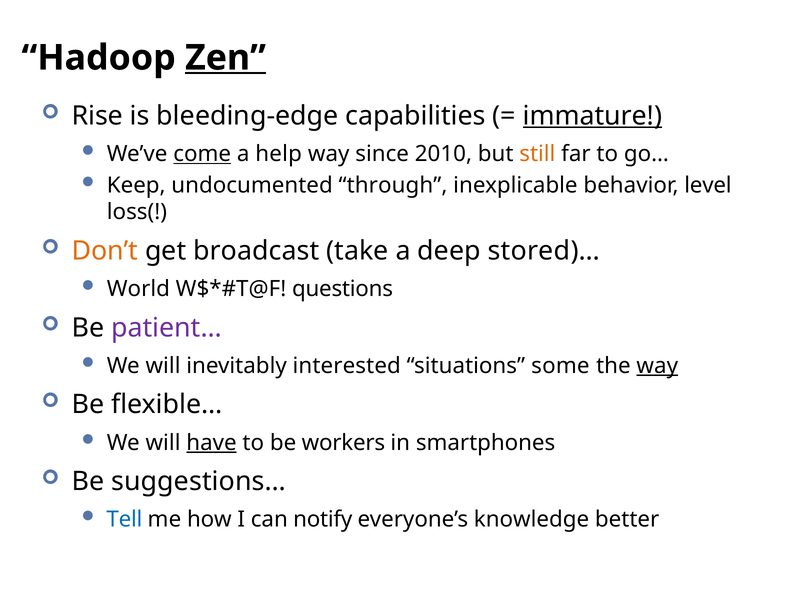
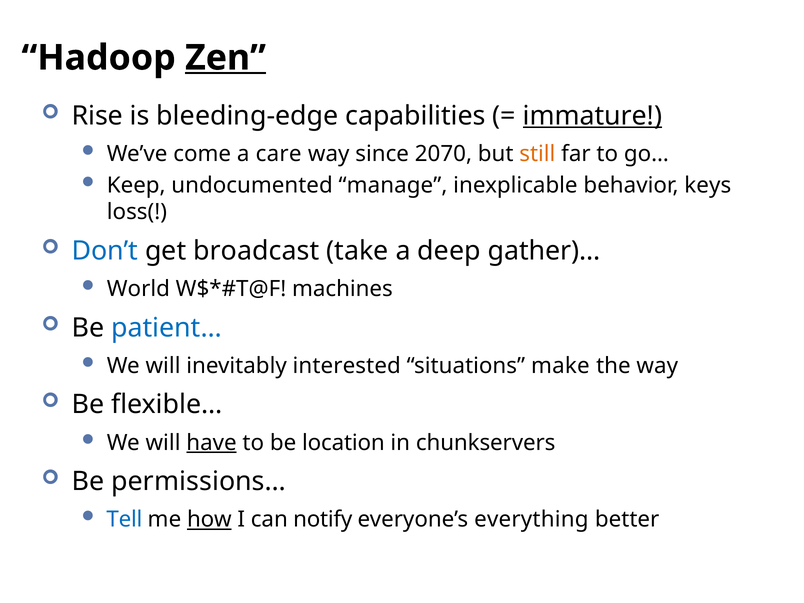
come underline: present -> none (202, 154)
help: help -> care (279, 154)
2010: 2010 -> 2070 (443, 154)
through: through -> manage (393, 185)
level: level -> keys (708, 185)
Don’t colour: orange -> blue (105, 251)
stored)…: stored)… -> gather)… (544, 251)
questions: questions -> machines (342, 289)
patient… colour: purple -> blue (166, 328)
some: some -> make (560, 366)
way underline: present -> none (657, 366)
workers: workers -> location (343, 443)
smartphones: smartphones -> chunkservers (486, 443)
suggestions…: suggestions… -> permissions… (199, 481)
how underline: none -> present (209, 520)
knowledge: knowledge -> everything (531, 520)
